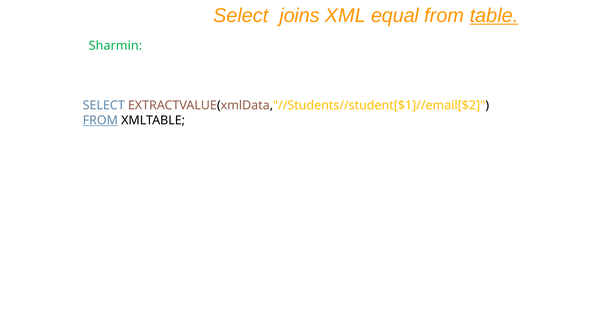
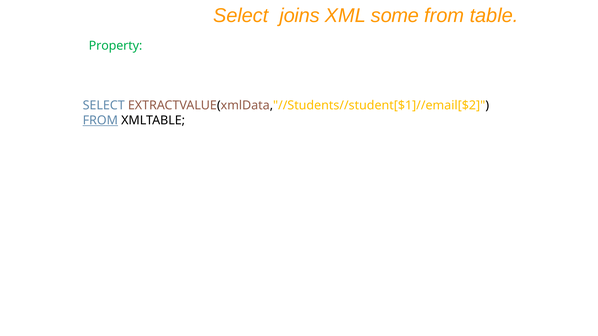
equal: equal -> some (395, 16)
table underline: present -> none (494, 16)
Sharmin: Sharmin -> Property (116, 46)
